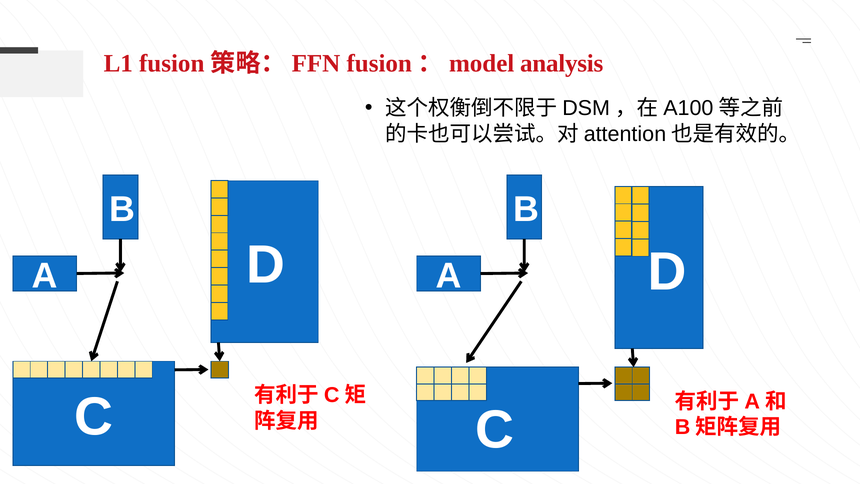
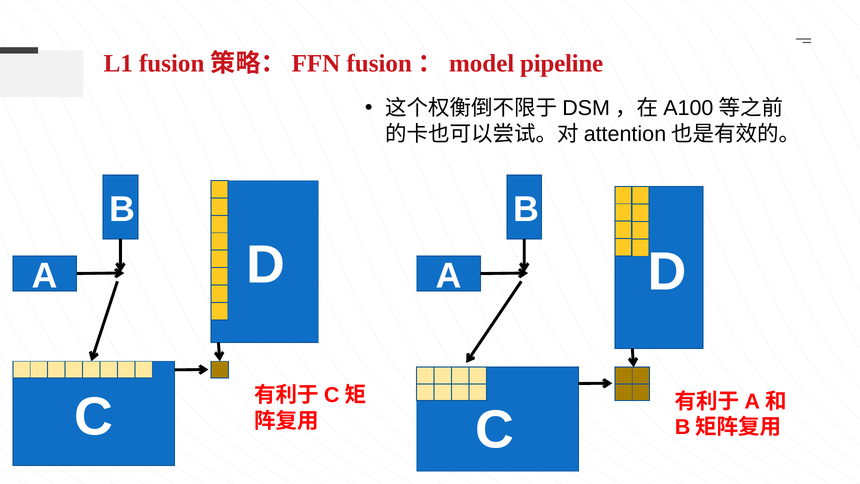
analysis: analysis -> pipeline (562, 63)
